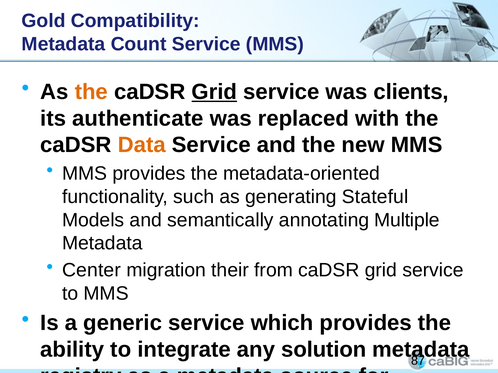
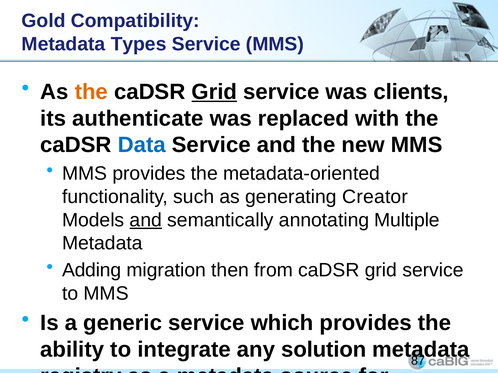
Count: Count -> Types (139, 44)
Data colour: orange -> blue (142, 145)
Stateful: Stateful -> Creator (375, 197)
and underline: none -> present (146, 220)
Center: Center -> Adding (92, 271)
their: their -> then (230, 271)
